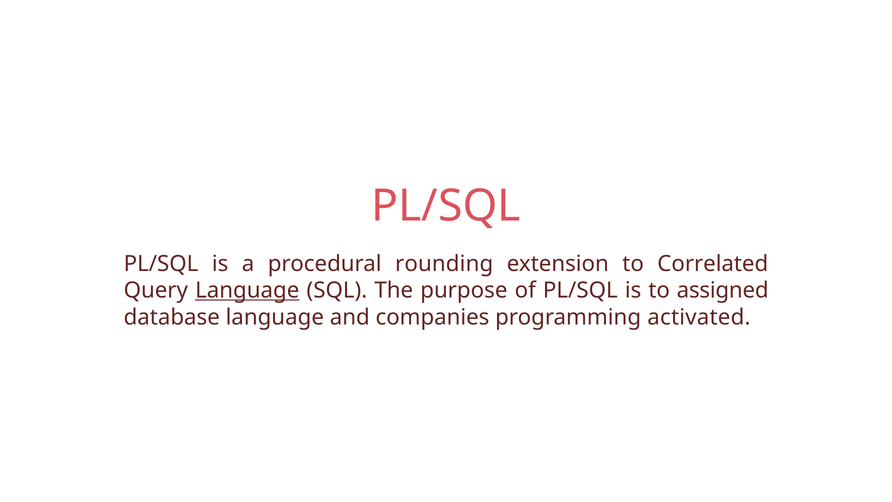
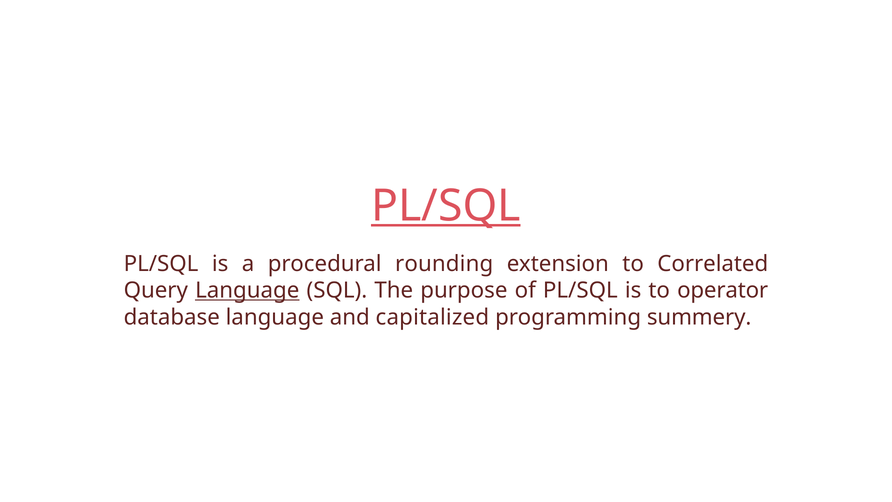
PL/SQL underline: none -> present (446, 206)
assigned: assigned -> operator (723, 290)
companies: companies -> capitalized (432, 317)
activated: activated -> summery (699, 317)
